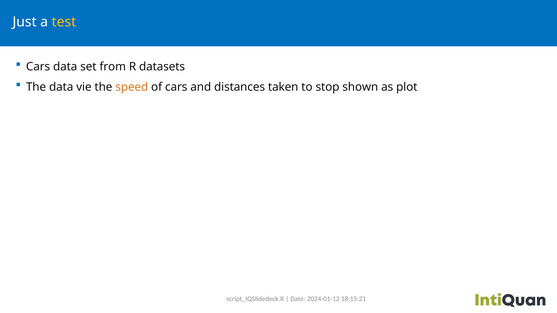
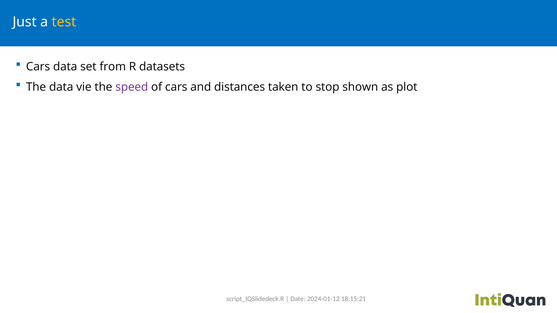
speed colour: orange -> purple (132, 87)
